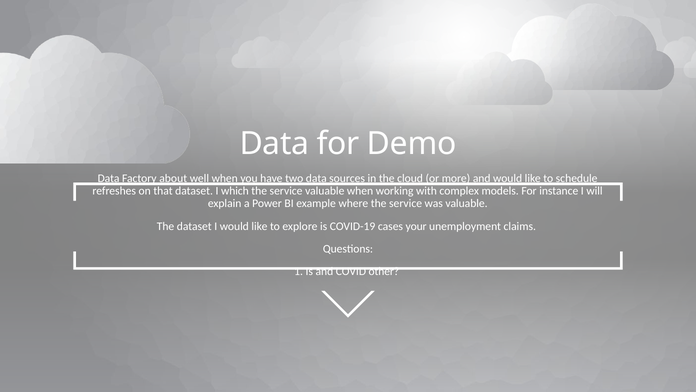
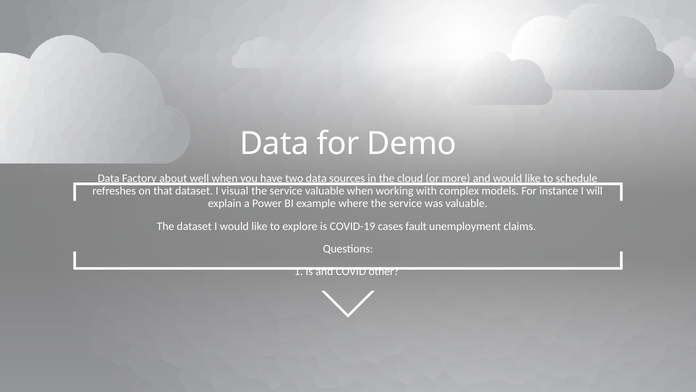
which: which -> visual (235, 191)
your: your -> fault (416, 226)
